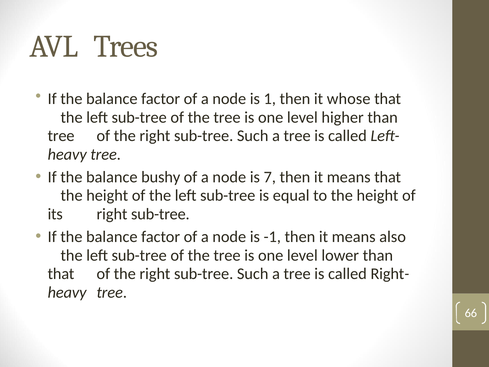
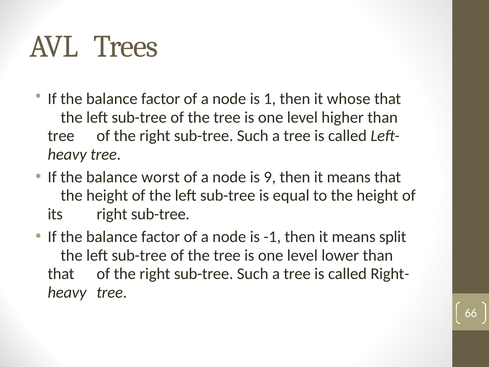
bushy: bushy -> worst (161, 177)
7: 7 -> 9 (270, 177)
also: also -> split (393, 237)
